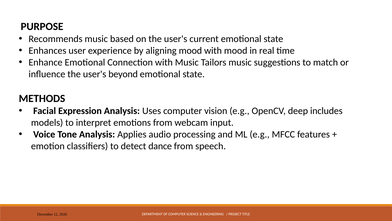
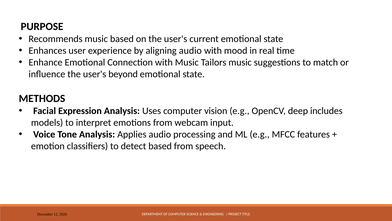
aligning mood: mood -> audio (190, 50)
detect dance: dance -> based (160, 146)
